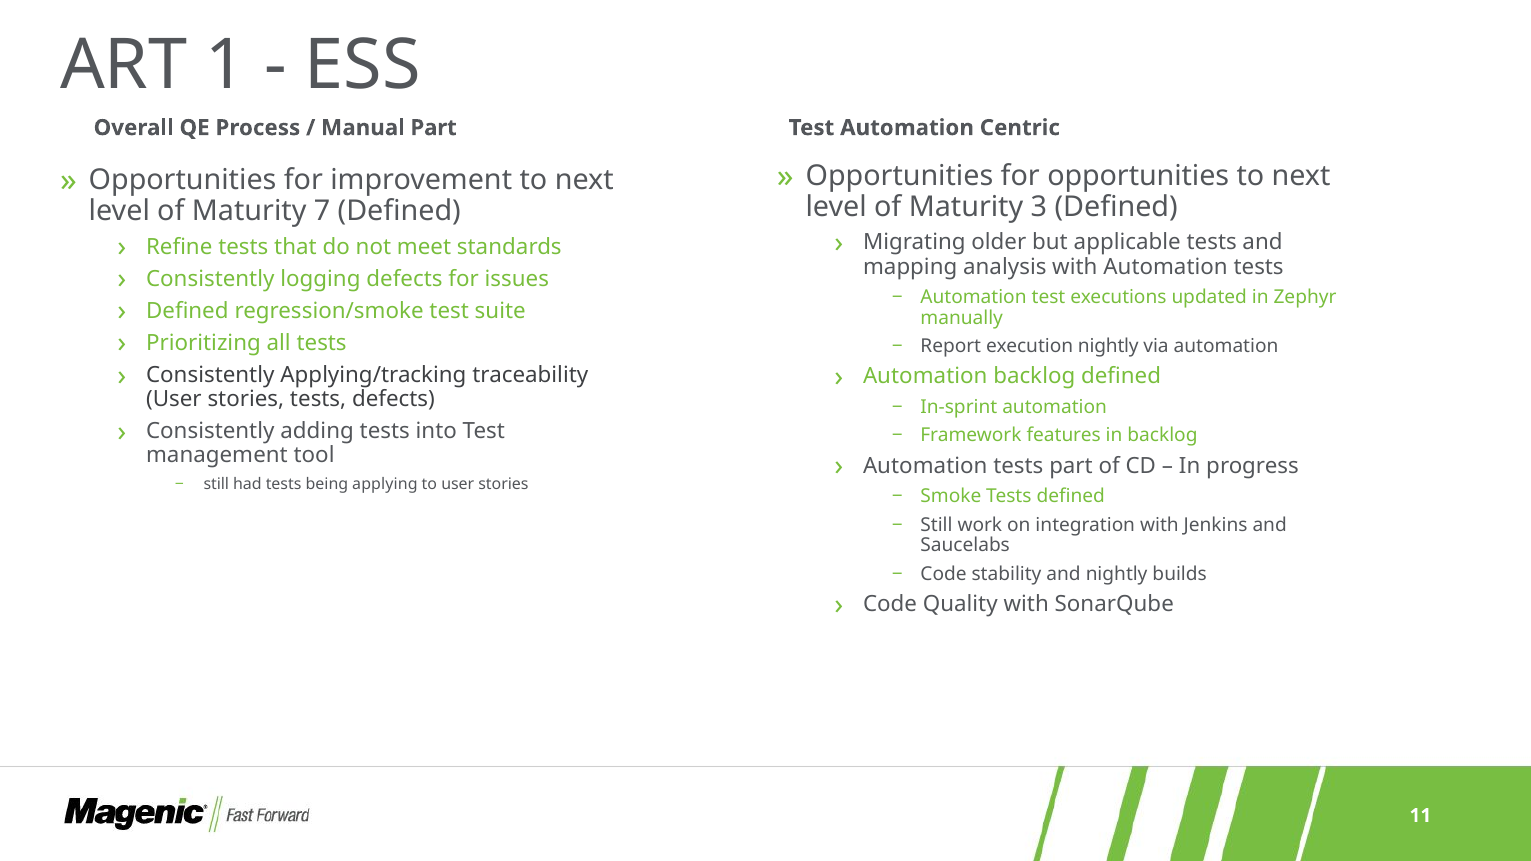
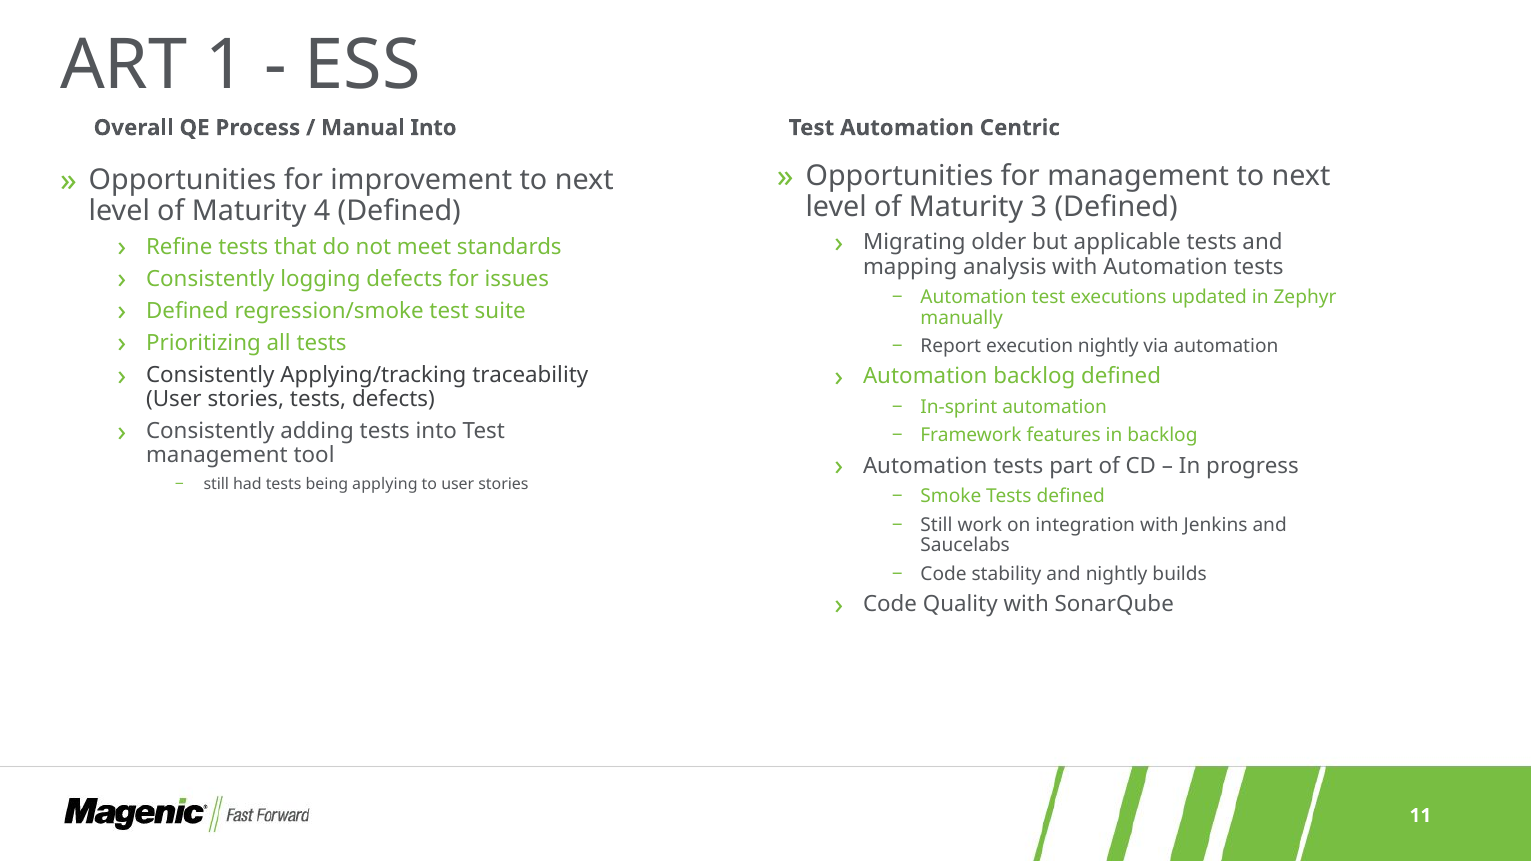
Manual Part: Part -> Into (434, 128)
for opportunities: opportunities -> management (1138, 176)
7: 7 -> 4 (322, 211)
